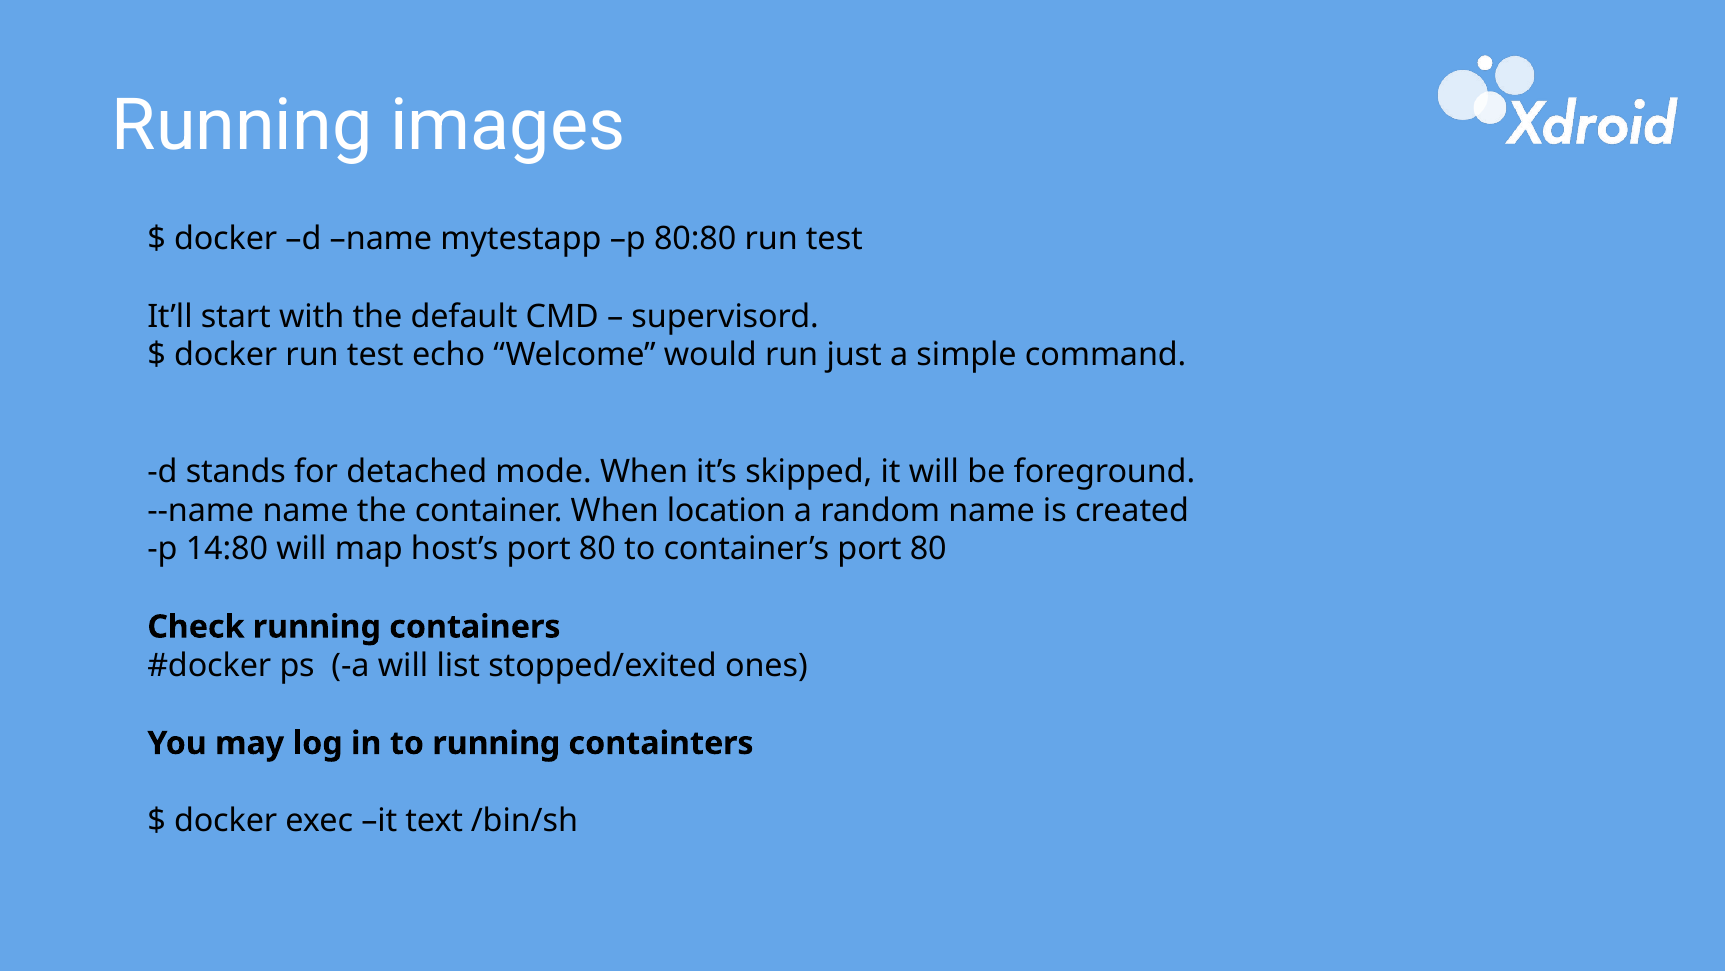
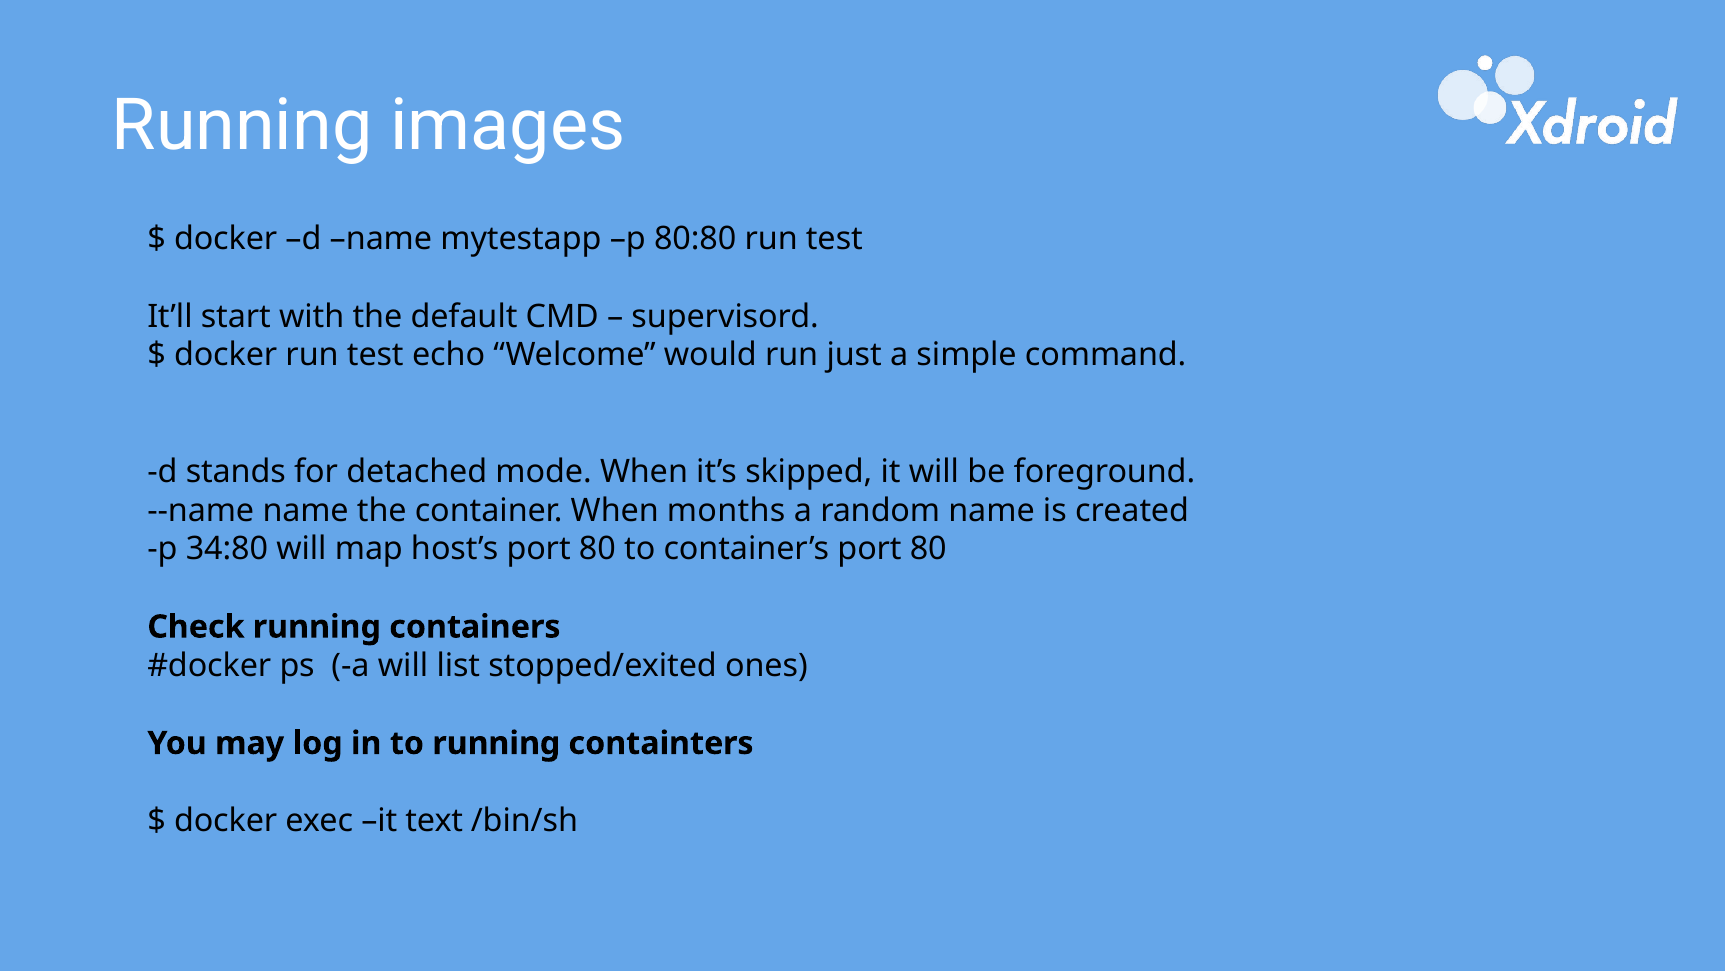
location: location -> months (726, 510)
14:80: 14:80 -> 34:80 (227, 549)
